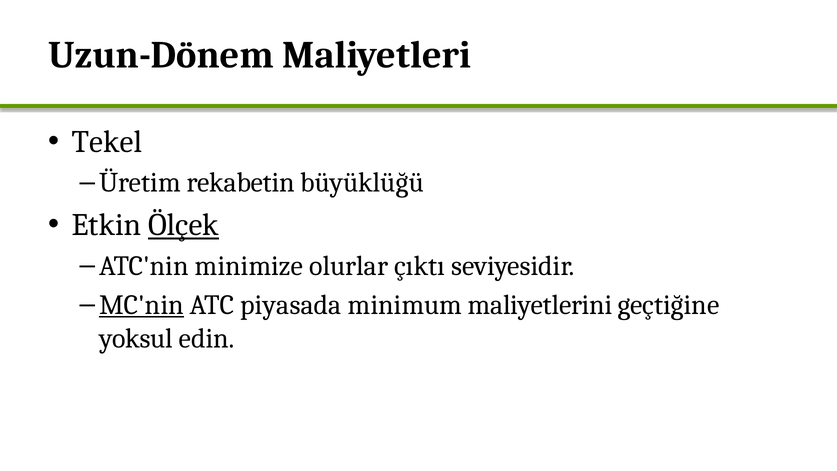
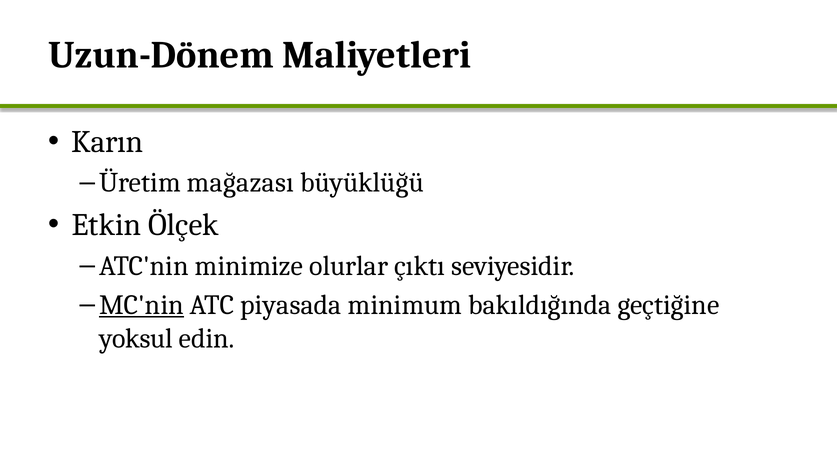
Tekel: Tekel -> Karın (107, 142)
rekabetin: rekabetin -> mağazası (240, 183)
Ölçek underline: present -> none (184, 225)
maliyetlerini: maliyetlerini -> bakıldığında (540, 305)
